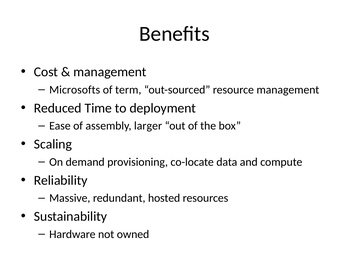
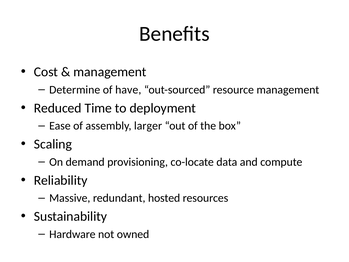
Microsofts: Microsofts -> Determine (75, 90)
term: term -> have (128, 90)
